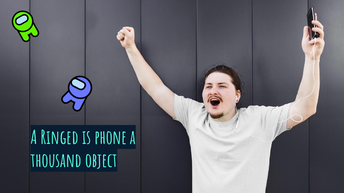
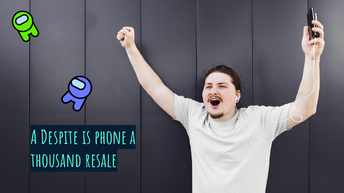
Ringed: Ringed -> Despite (60, 138)
object: object -> resale (101, 161)
